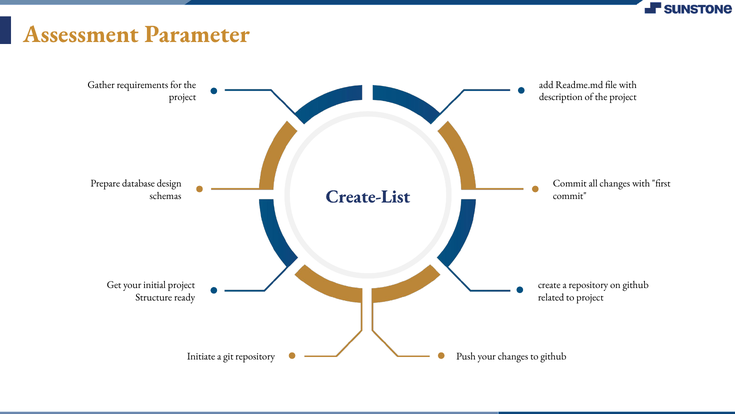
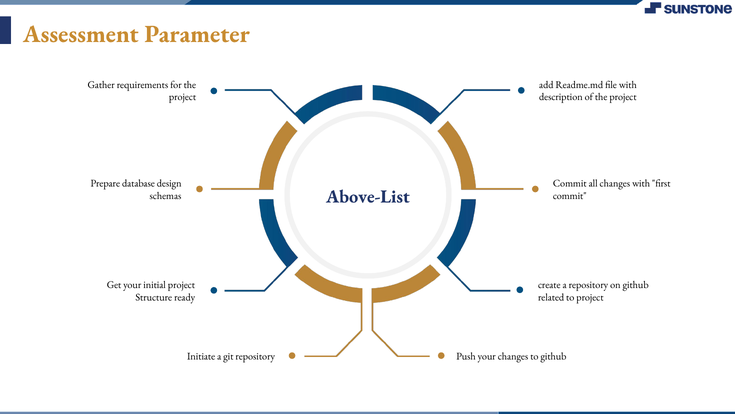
Create-List: Create-List -> Above-List (368, 196)
